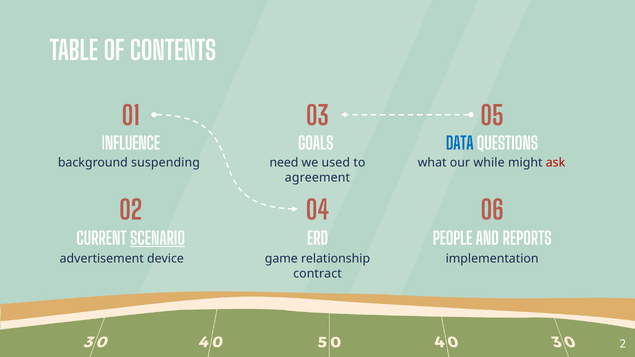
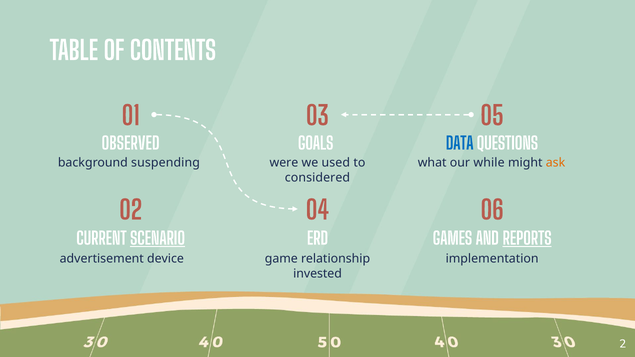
INFLUENCE: INFLUENCE -> OBSERVED (131, 144)
need: need -> were (284, 163)
ask colour: red -> orange (556, 163)
agreement: agreement -> considered (317, 178)
PEOPLE: PEOPLE -> GAMES (452, 239)
REPORTS underline: none -> present (527, 239)
contract: contract -> invested (318, 274)
